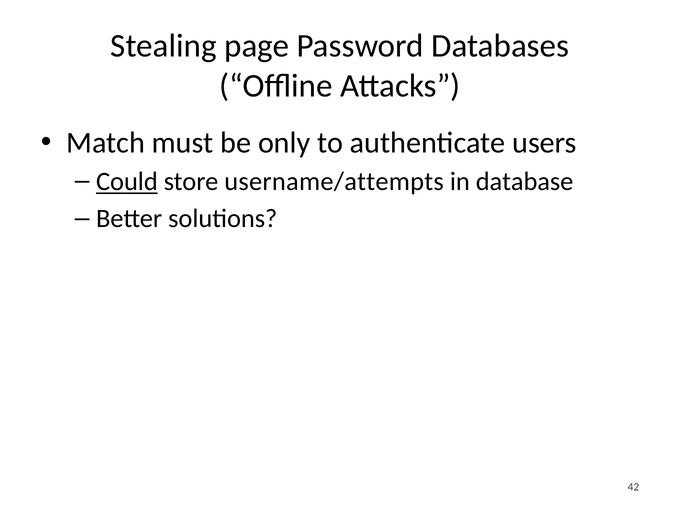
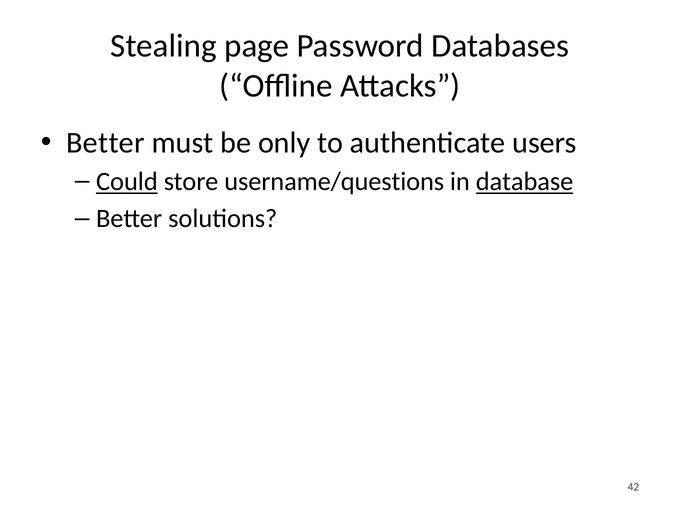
Match: Match -> Better (105, 143)
username/attempts: username/attempts -> username/questions (334, 182)
database underline: none -> present (525, 182)
